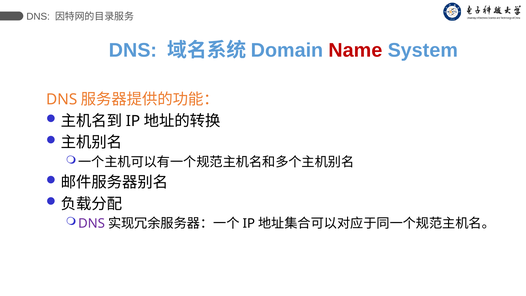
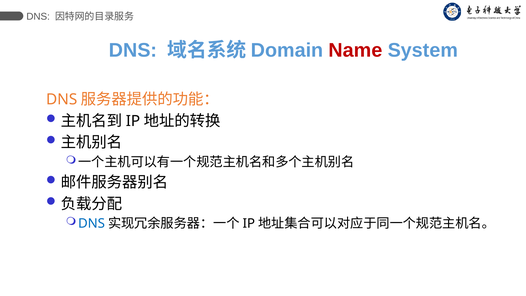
DNS colour: purple -> blue (92, 223)
